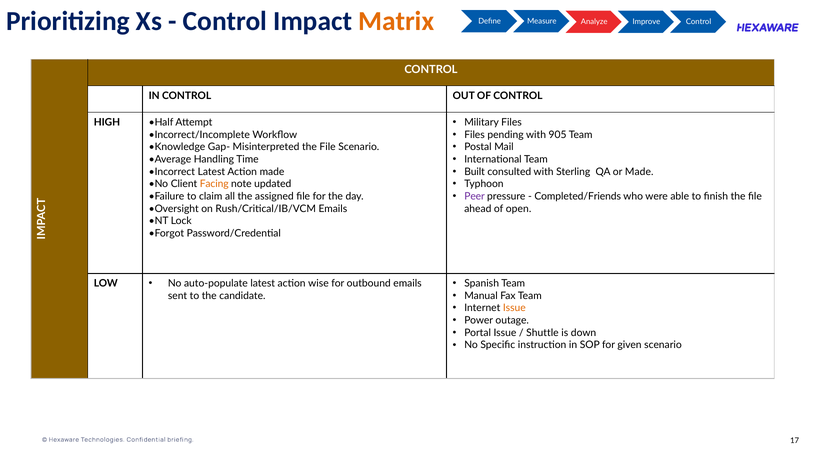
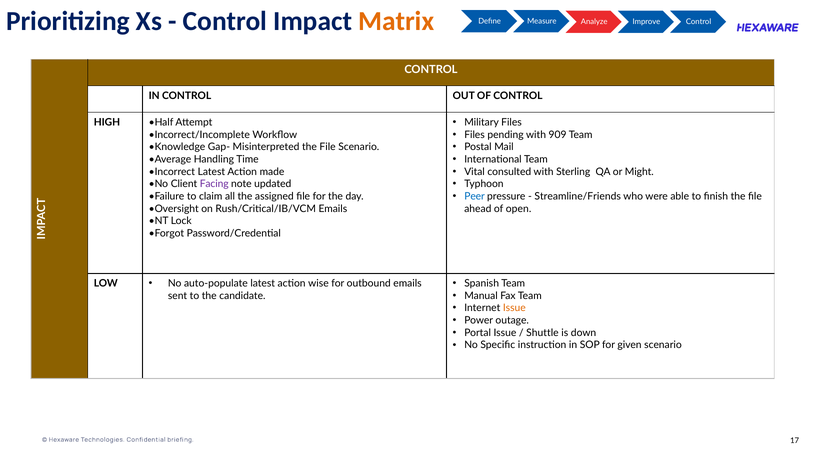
905: 905 -> 909 (558, 135)
Built: Built -> Vital (475, 172)
or Made: Made -> Might (639, 172)
Facing colour: orange -> purple (214, 184)
Peer colour: purple -> blue (475, 196)
Completed/Friends: Completed/Friends -> Streamline/Friends (578, 196)
